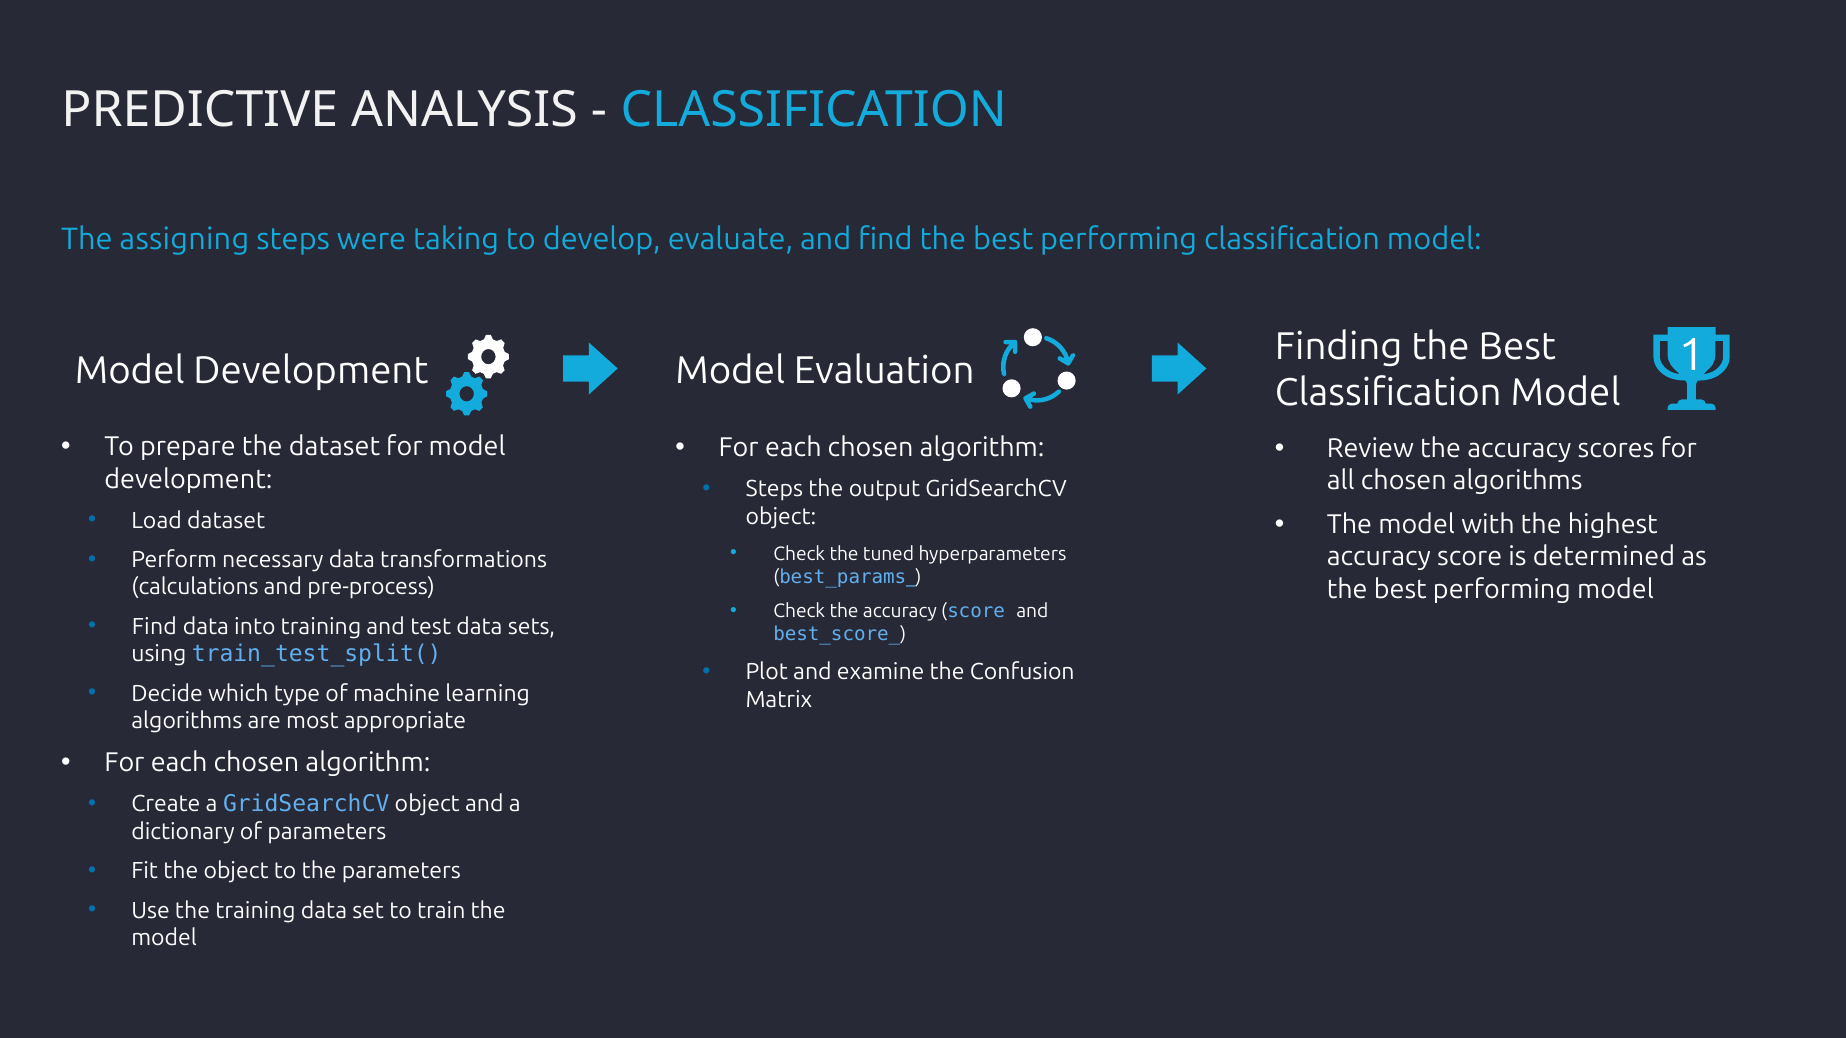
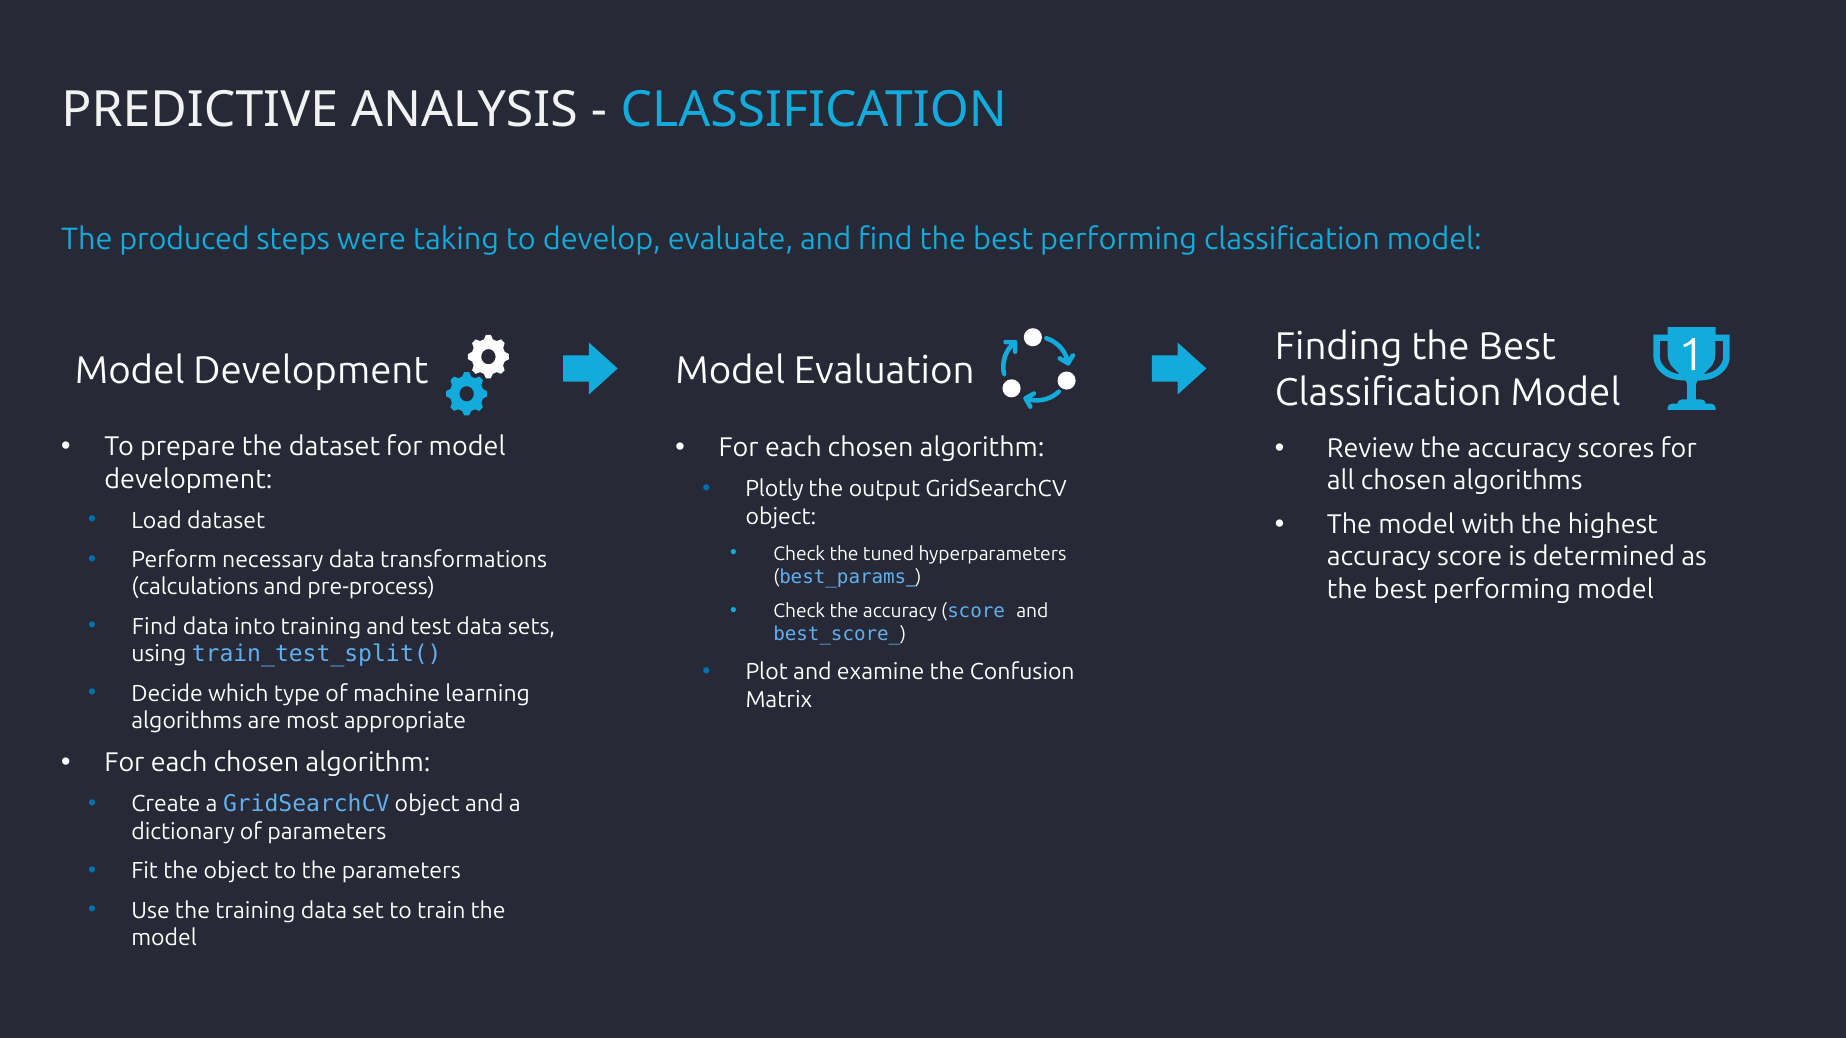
assigning: assigning -> produced (185, 240)
Steps: Steps -> Plotly (775, 489)
